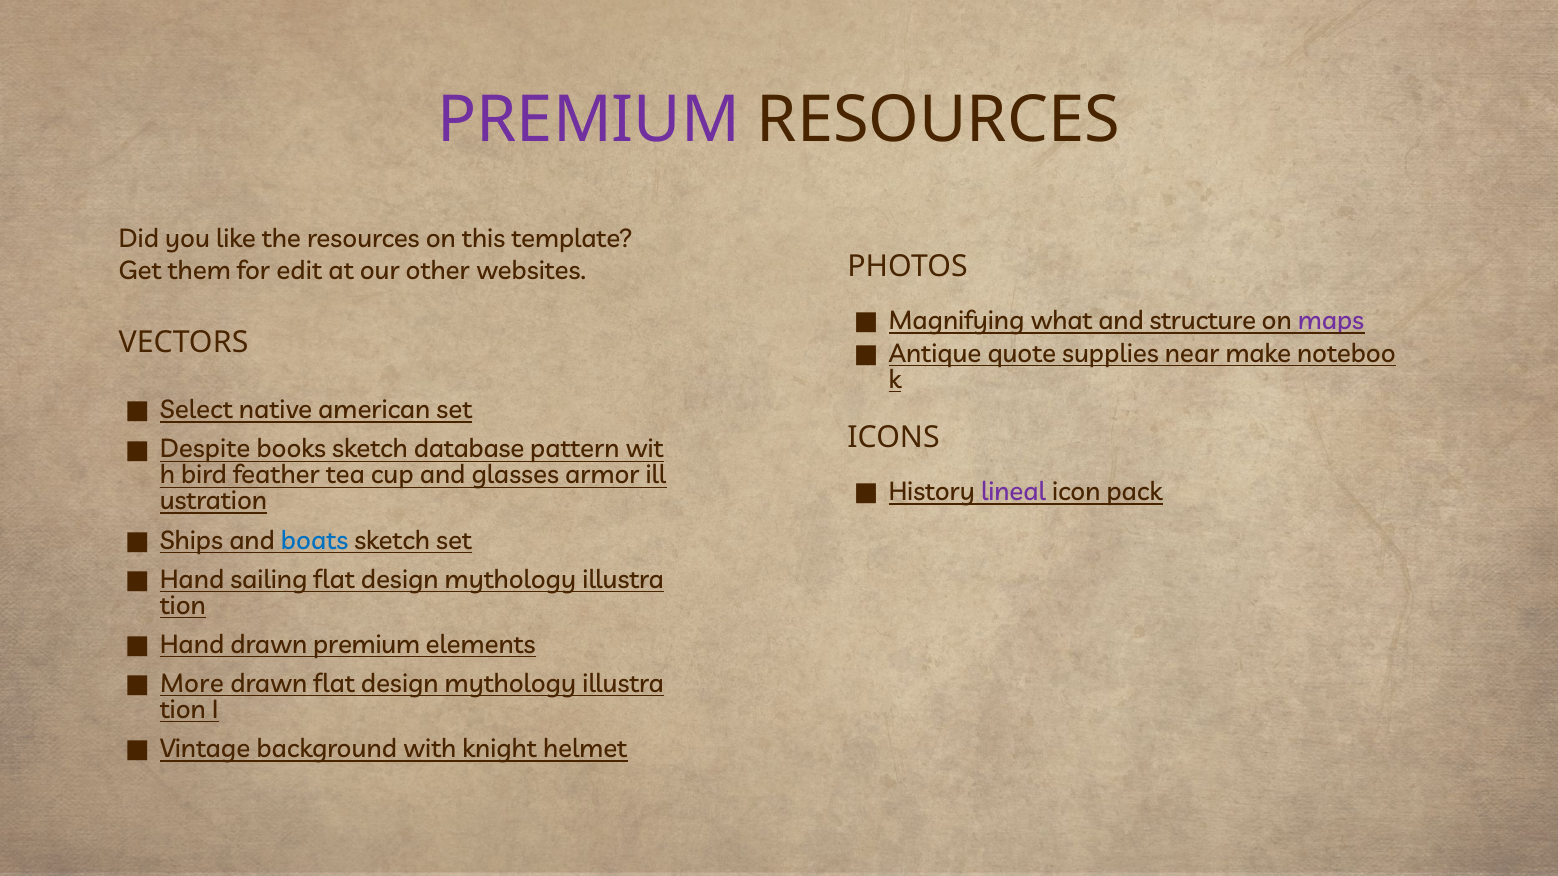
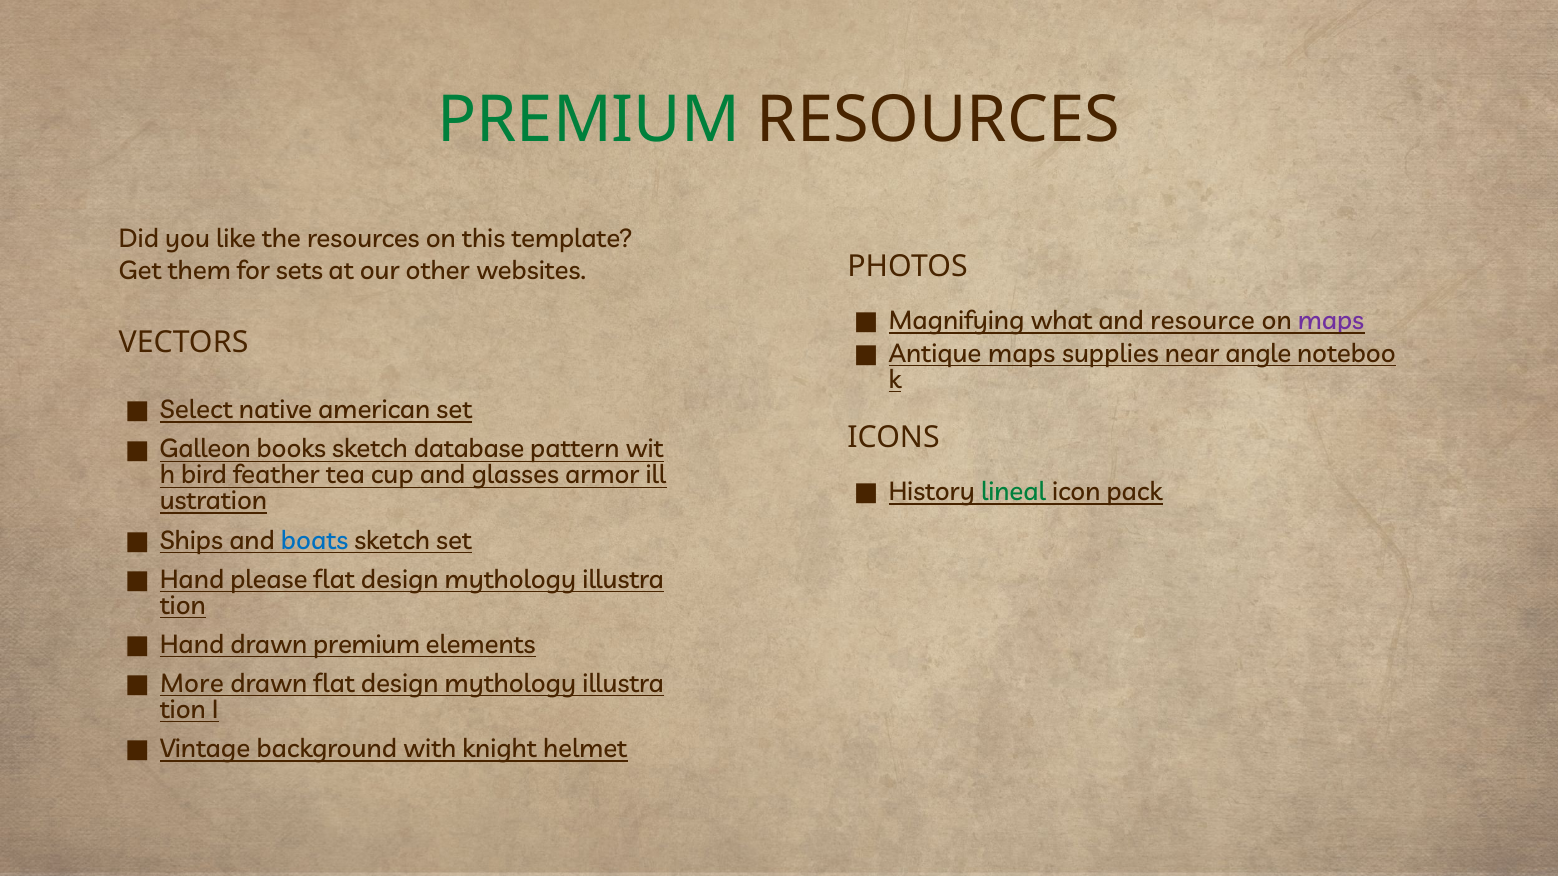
PREMIUM colour: purple -> green (589, 120)
edit: edit -> sets (299, 271)
structure: structure -> resource (1203, 321)
Antique quote: quote -> maps (1022, 354)
make: make -> angle (1258, 354)
Despite: Despite -> Galleon (205, 450)
lineal colour: purple -> green (1013, 492)
sailing: sailing -> please (269, 580)
